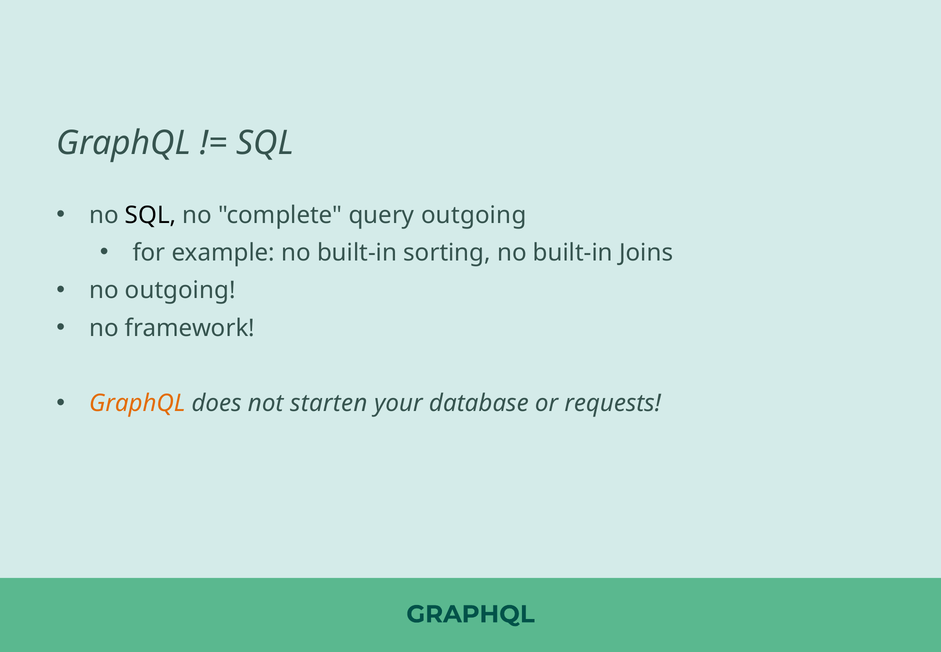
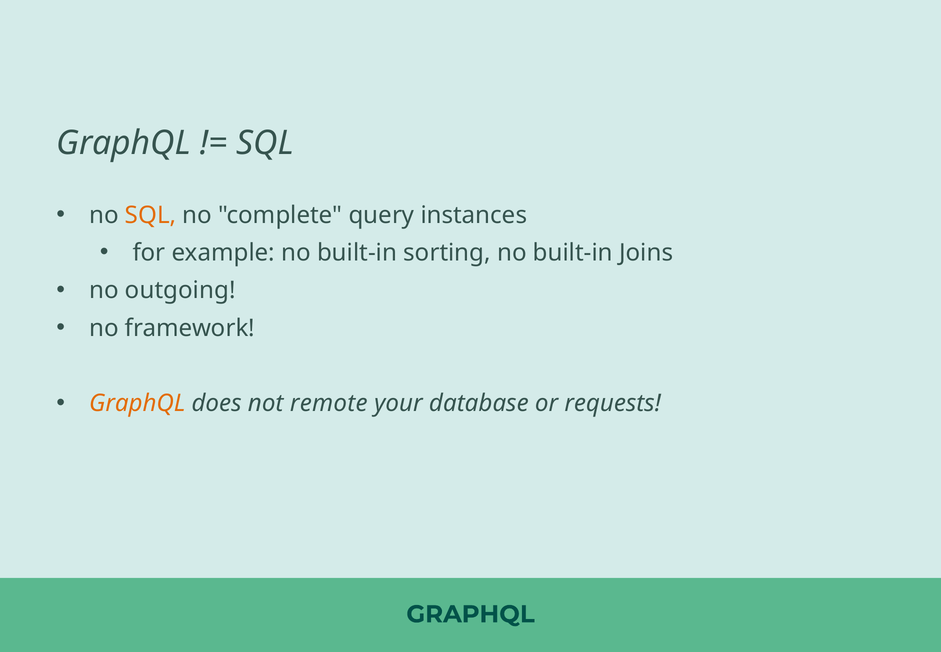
SQL colour: black -> orange (151, 215)
query outgoing: outgoing -> instances (474, 215)
starten: starten -> remote (329, 403)
